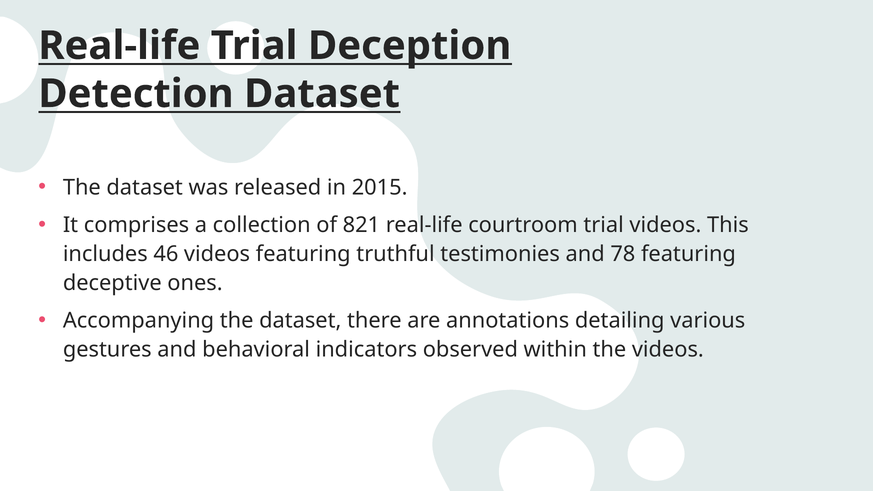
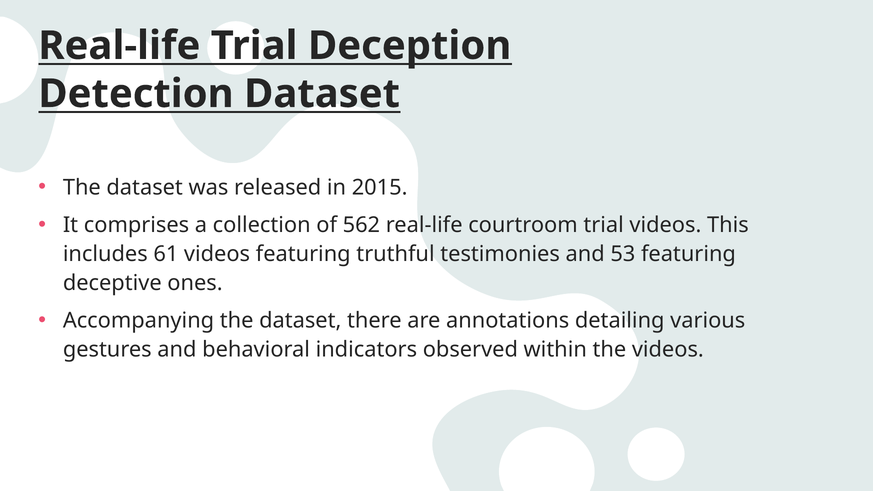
821: 821 -> 562 (361, 225)
46: 46 -> 61 (166, 254)
78: 78 -> 53 (623, 254)
